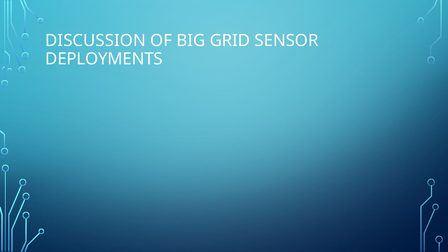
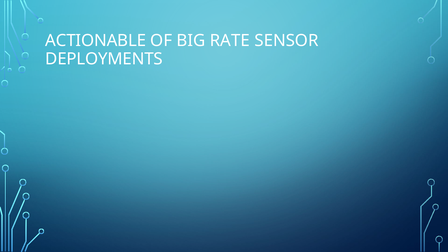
DISCUSSION: DISCUSSION -> ACTIONABLE (96, 41)
GRID: GRID -> RATE (230, 41)
